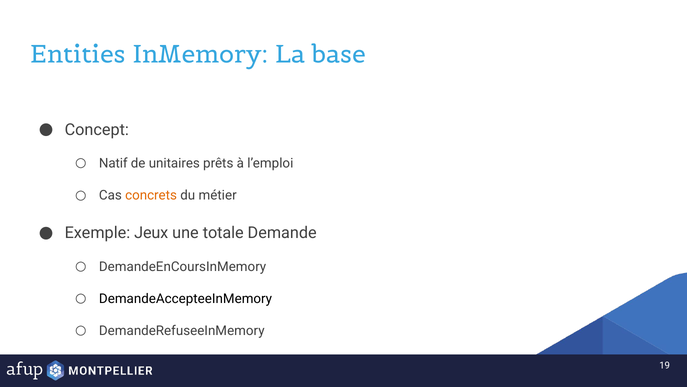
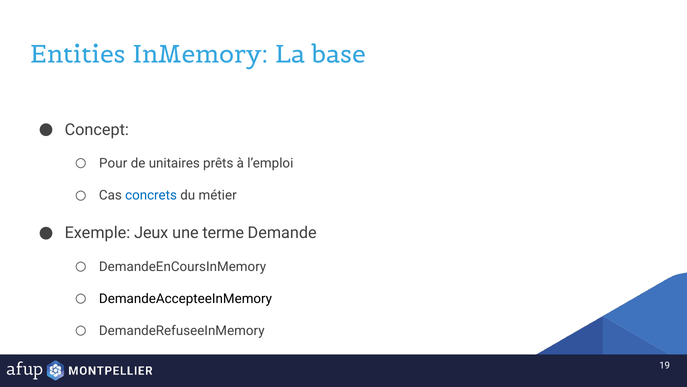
Natif: Natif -> Pour (113, 163)
concrets colour: orange -> blue (151, 195)
totale: totale -> terme (223, 233)
